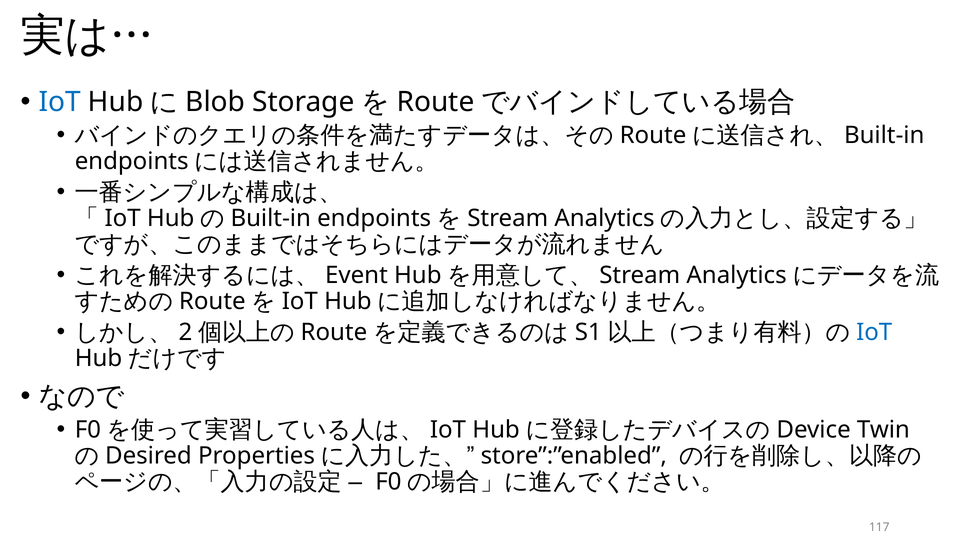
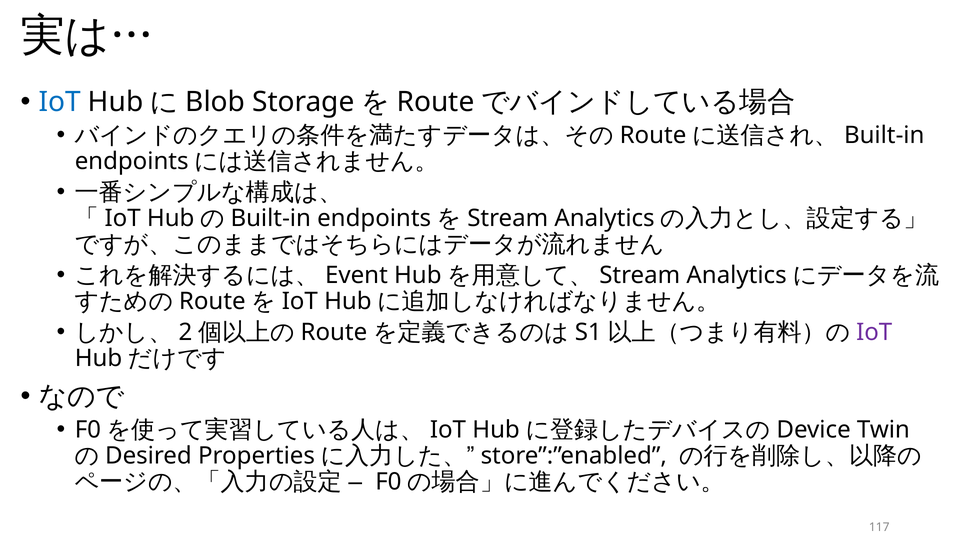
IoT colour: blue -> purple (874, 332)
